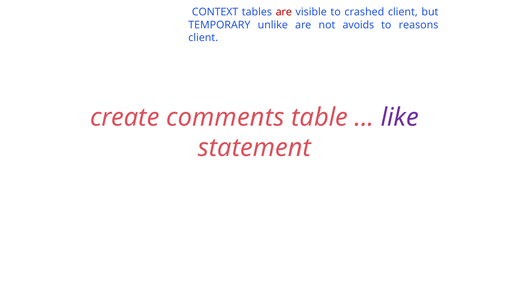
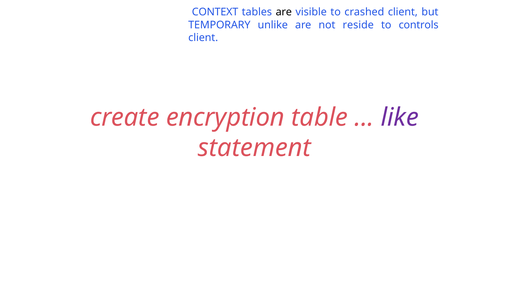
are colour: red -> black (284, 12)
avoids: avoids -> reside (358, 25)
reasons: reasons -> controls (419, 25)
comments: comments -> encryption (225, 118)
